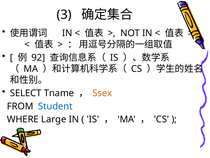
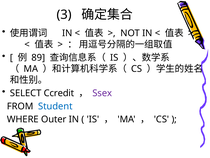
92: 92 -> 89 (38, 57)
Tname: Tname -> Ccredit (59, 93)
Ssex colour: orange -> purple (102, 93)
Large: Large -> Outer (54, 119)
